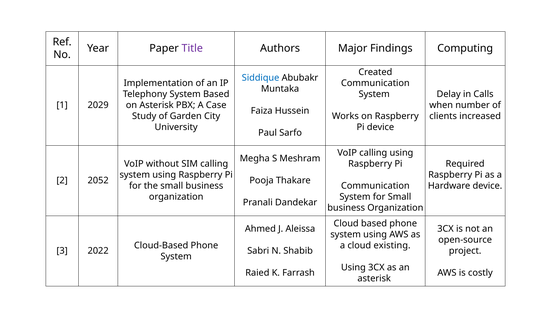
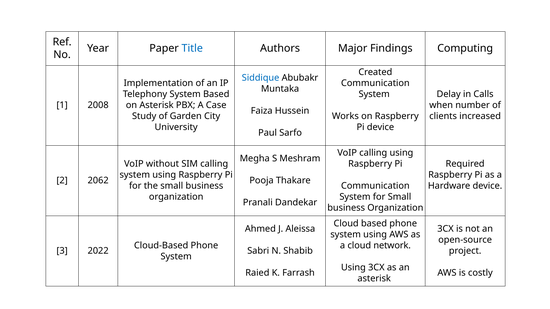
Title colour: purple -> blue (192, 48)
2029: 2029 -> 2008 (98, 105)
2052: 2052 -> 2062 (98, 181)
existing: existing -> network (392, 246)
